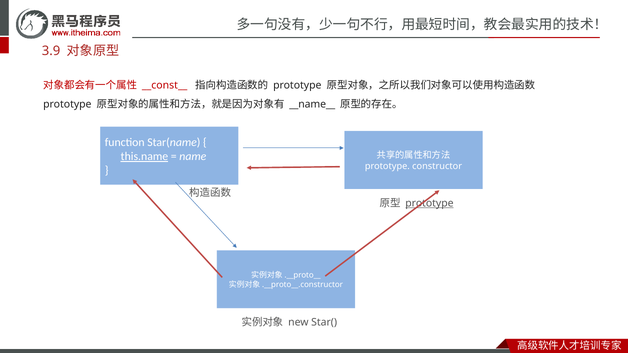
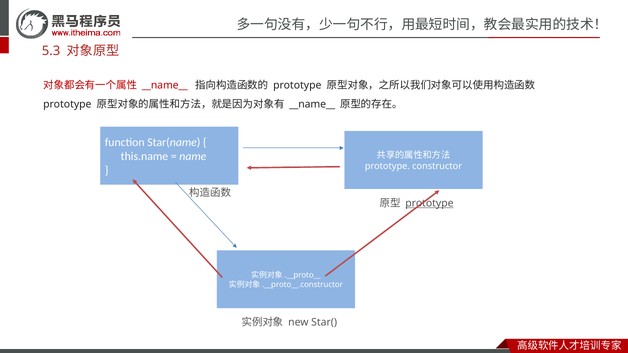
3.9: 3.9 -> 5.3 (51, 51)
__const__: __const__ -> __name__ (165, 85)
this.name underline: present -> none (144, 157)
